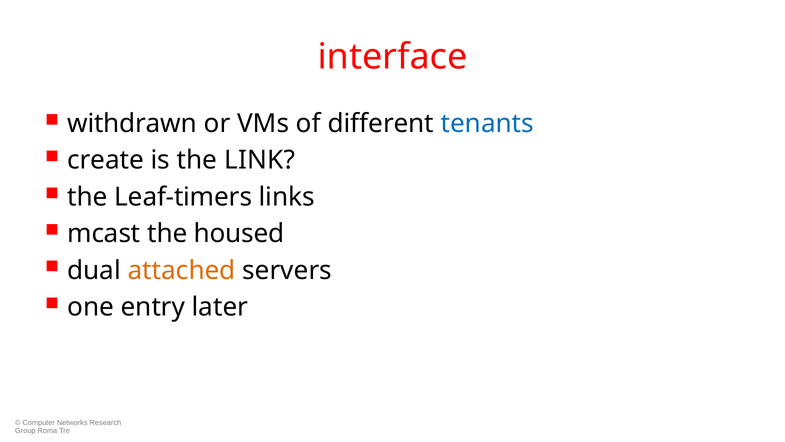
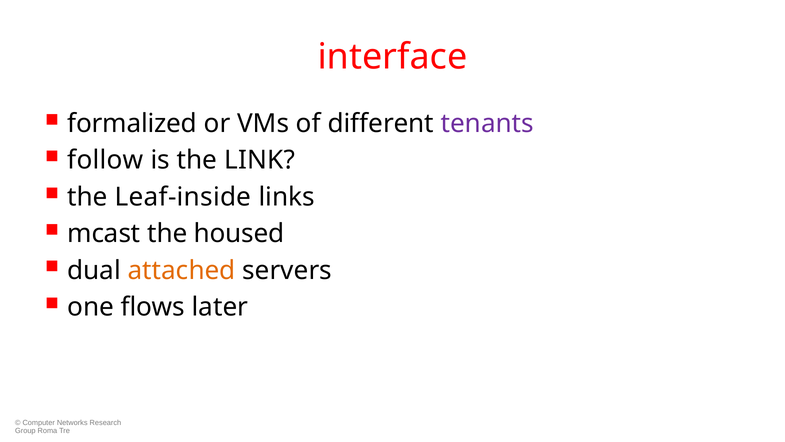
withdrawn: withdrawn -> formalized (132, 124)
tenants colour: blue -> purple (487, 124)
create: create -> follow (105, 160)
Leaf-timers: Leaf-timers -> Leaf-inside (183, 197)
entry: entry -> flows (153, 307)
